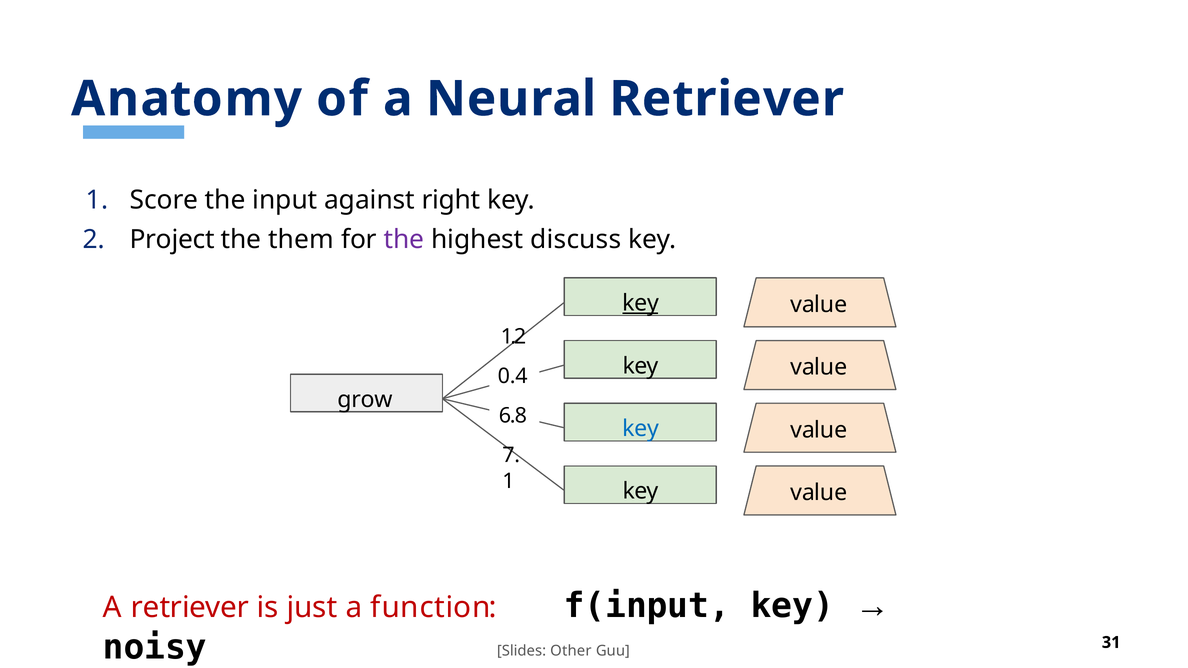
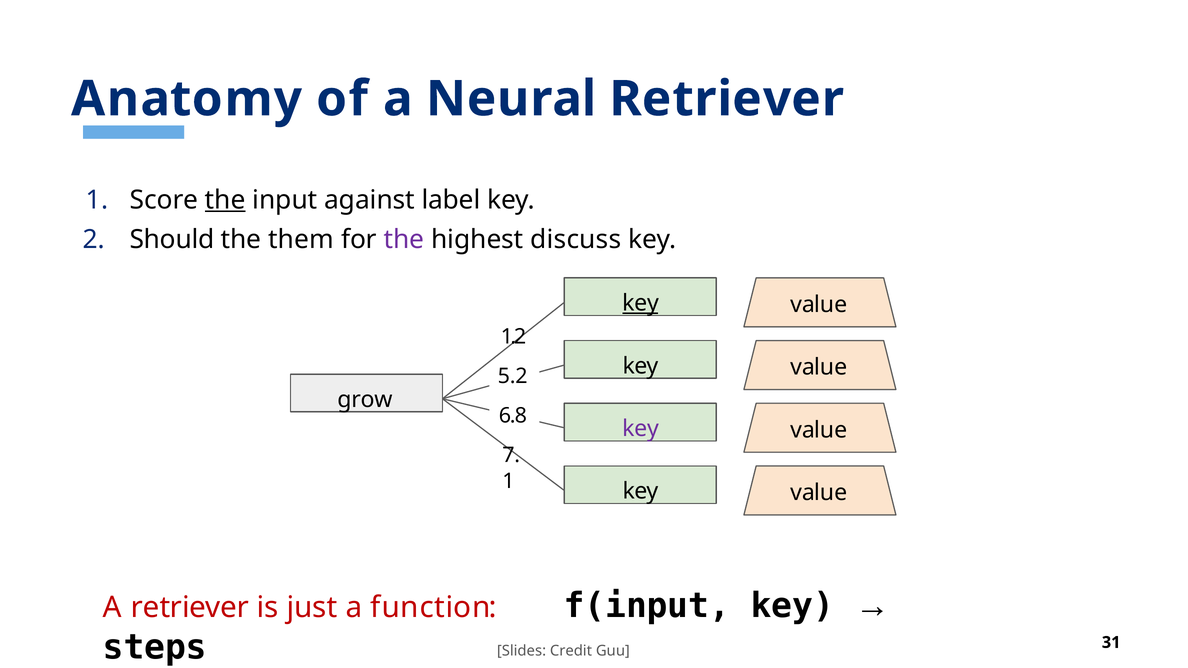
the underline: none -> present (225, 200)
right: right -> label (451, 200)
Project: Project -> Should (172, 240)
0.4: 0.4 -> 5.2 (513, 376)
key colour: blue -> purple (640, 429)
noisy: noisy -> steps (155, 648)
Other: Other -> Credit (571, 651)
